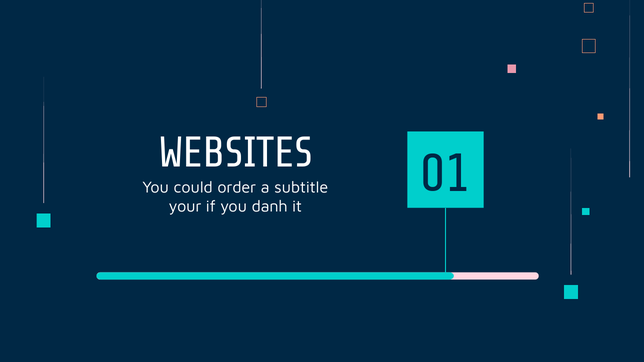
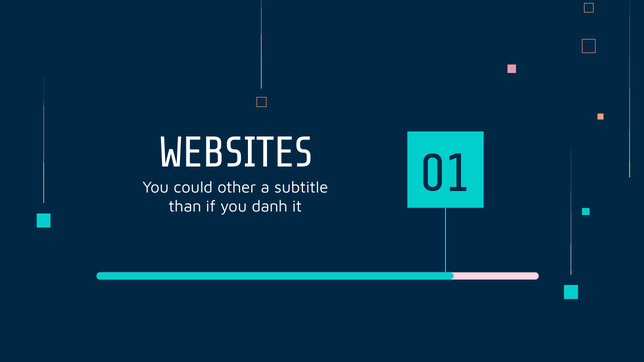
order: order -> other (237, 187)
your: your -> than (185, 207)
